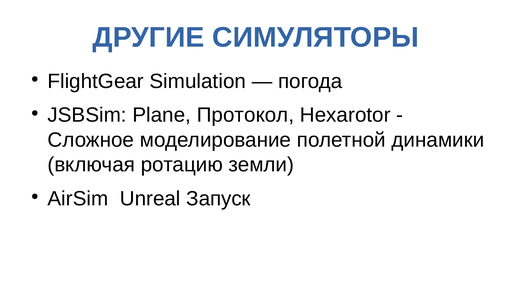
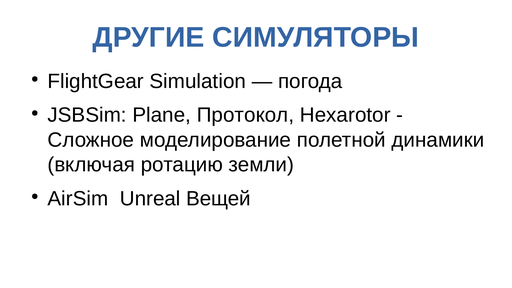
Запуск: Запуск -> Вещей (219, 199)
